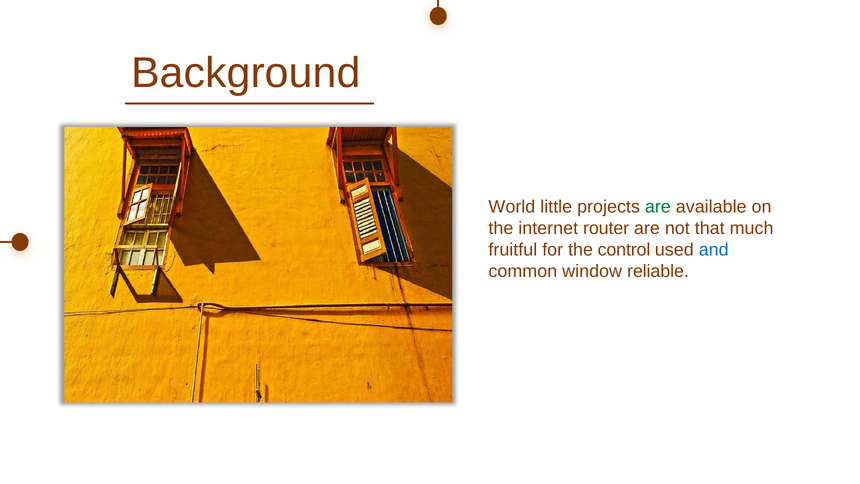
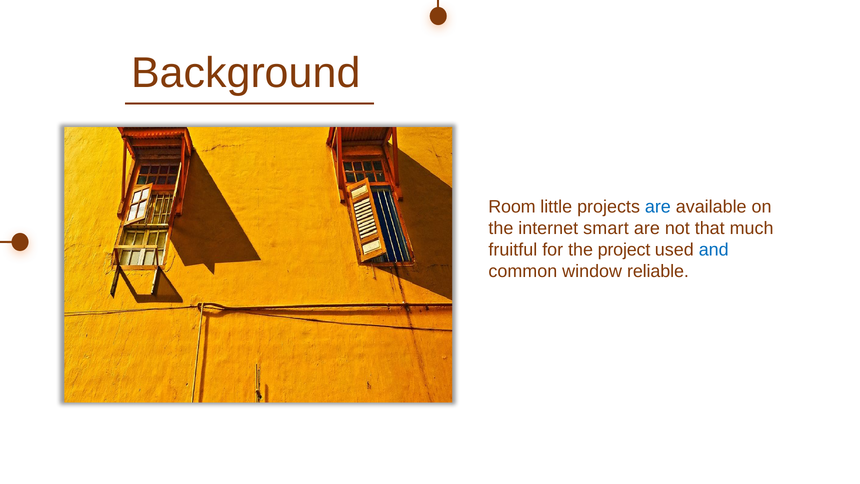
World: World -> Room (512, 207)
are colour: green -> blue (658, 207)
router: router -> smart (606, 228)
control: control -> project (624, 250)
